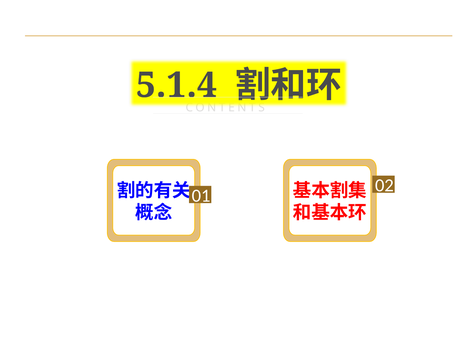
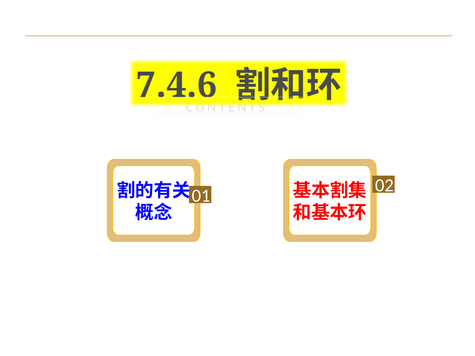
5.1.4: 5.1.4 -> 7.4.6 (176, 85)
